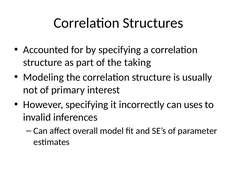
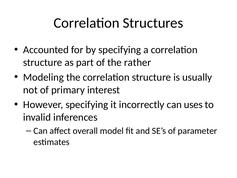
taking: taking -> rather (138, 62)
